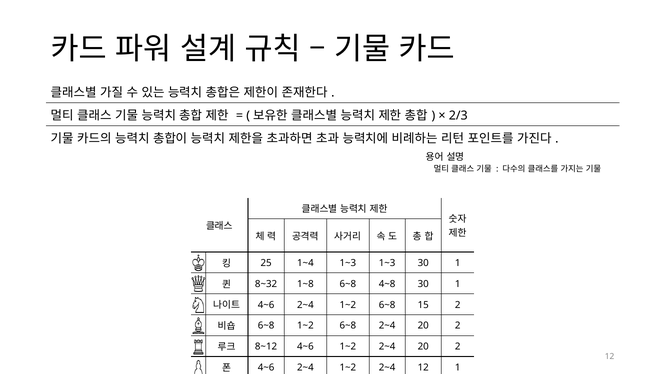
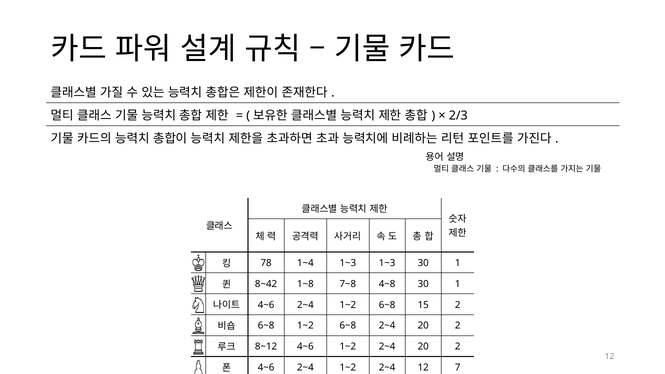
25: 25 -> 78 (266, 263)
8~32: 8~32 -> 8~42 (266, 284)
1~8 6~8: 6~8 -> 7~8 (348, 284)
12 1: 1 -> 7 (458, 368)
